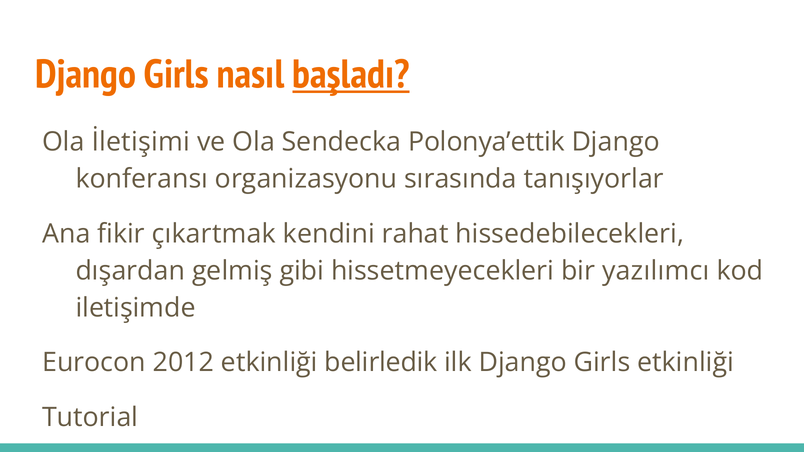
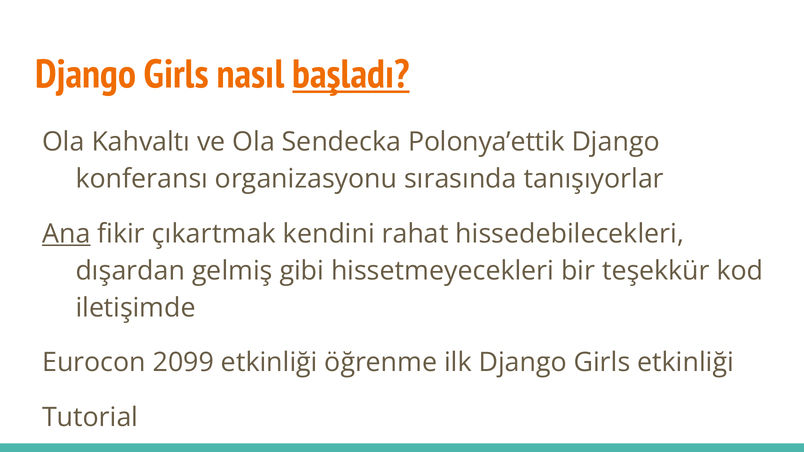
İletişimi: İletişimi -> Kahvaltı (141, 142)
Ana underline: none -> present (66, 234)
yazılımcı: yazılımcı -> teşekkür (656, 271)
2012: 2012 -> 2099 (183, 363)
belirledik: belirledik -> öğrenme (381, 363)
